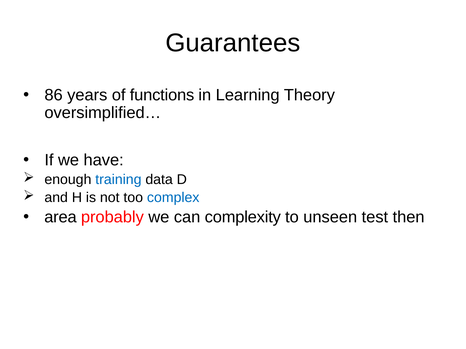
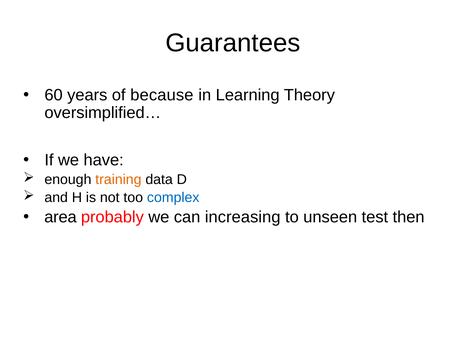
86: 86 -> 60 (54, 95)
functions: functions -> because (162, 95)
training colour: blue -> orange (118, 180)
complexity: complexity -> increasing (243, 217)
